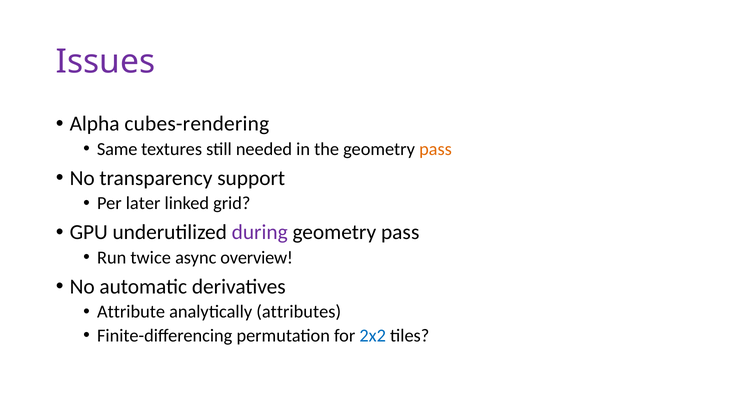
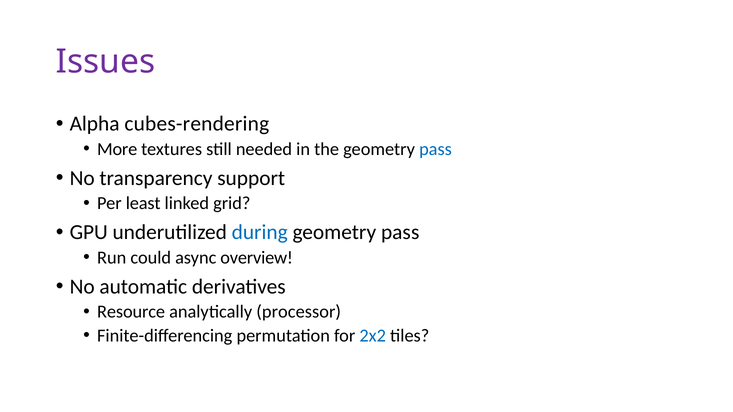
Same: Same -> More (117, 149)
pass colour: orange -> blue (435, 149)
later: later -> least (143, 204)
during colour: purple -> blue (260, 233)
twice: twice -> could (151, 258)
Attribute: Attribute -> Resource (131, 312)
attributes: attributes -> processor (299, 312)
